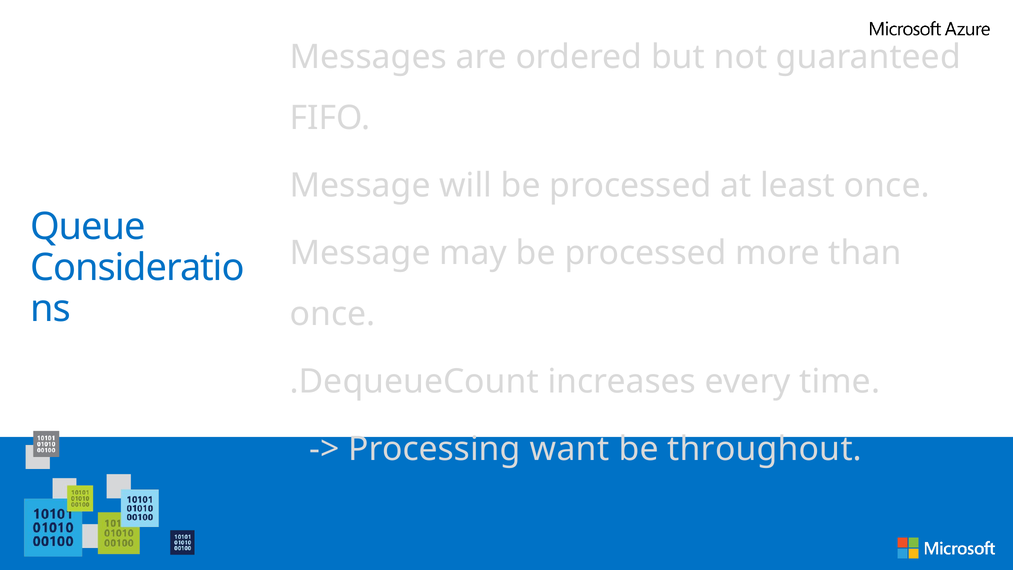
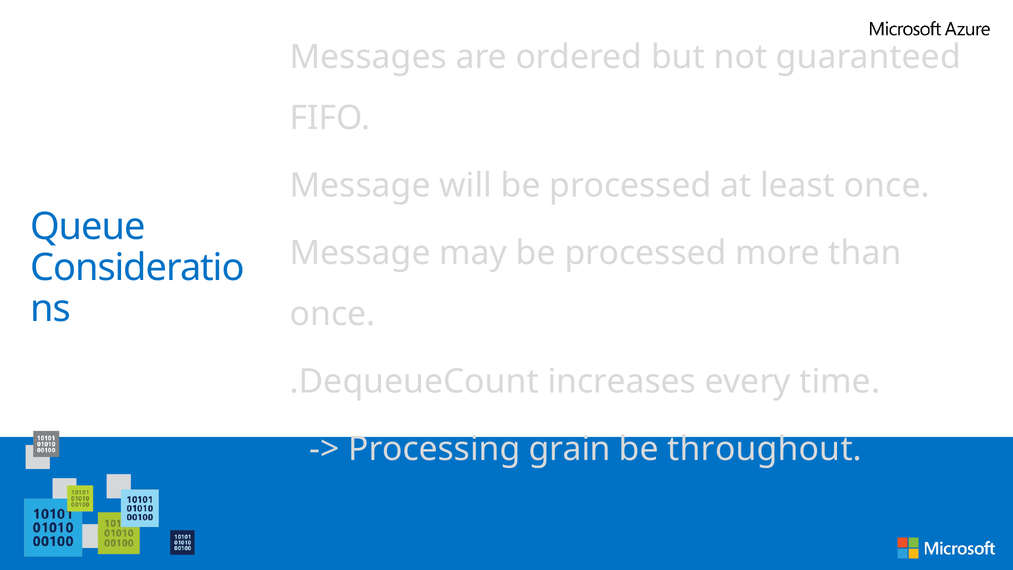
want: want -> grain (570, 449)
